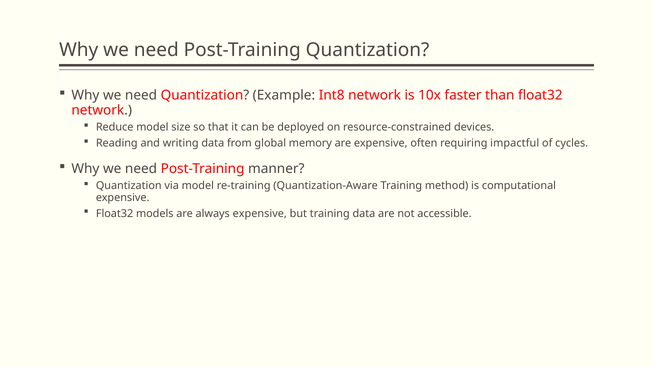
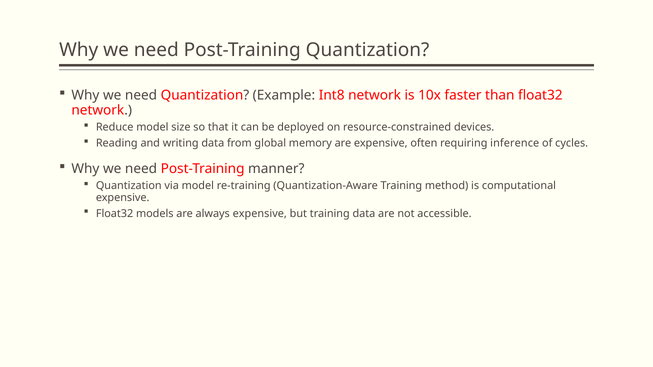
impactful: impactful -> inference (515, 143)
